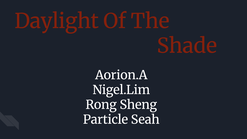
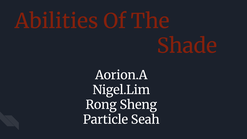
Daylight: Daylight -> Abilities (56, 21)
